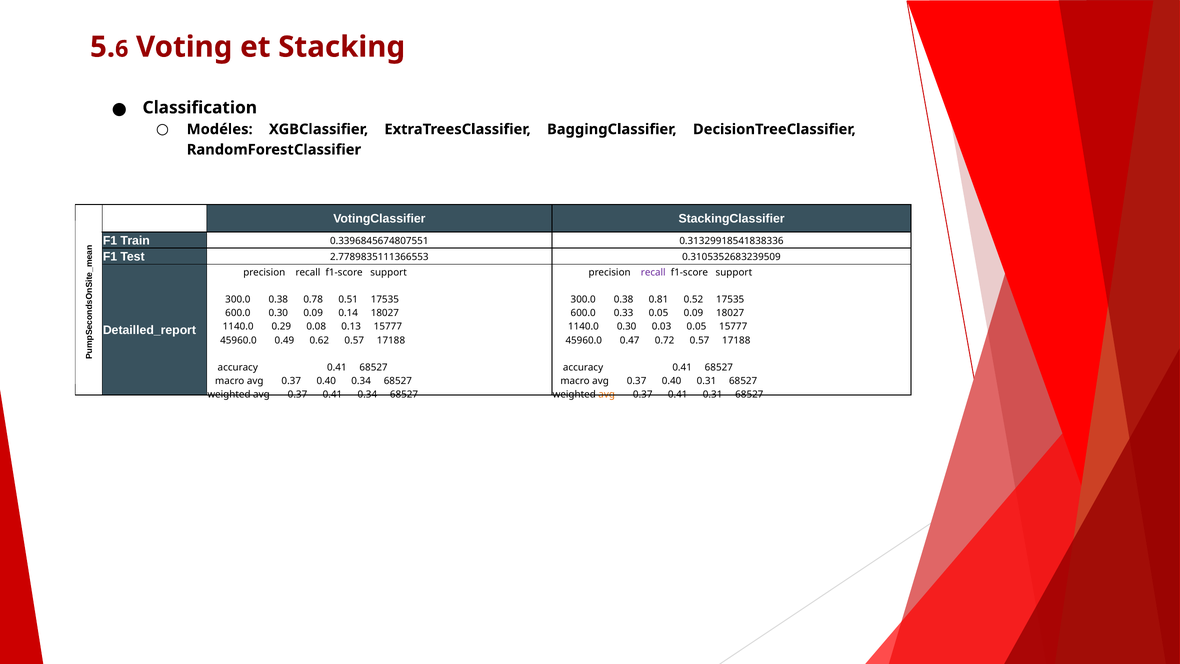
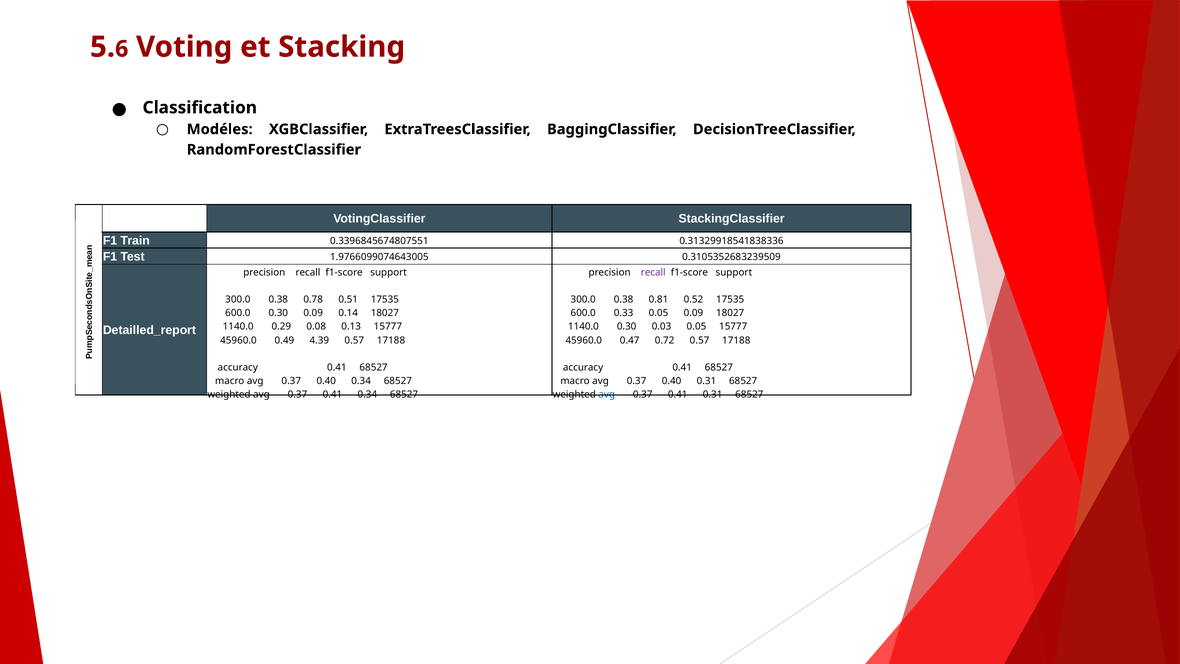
2.7789835111366553: 2.7789835111366553 -> 1.9766099074643005 (379, 257)
0.62: 0.62 -> 4.39 (319, 340)
avg colour: orange -> blue (607, 395)
